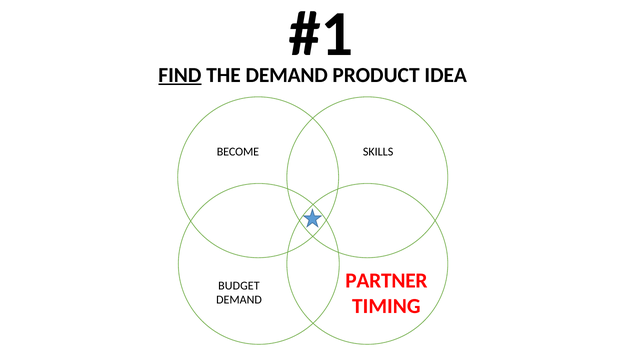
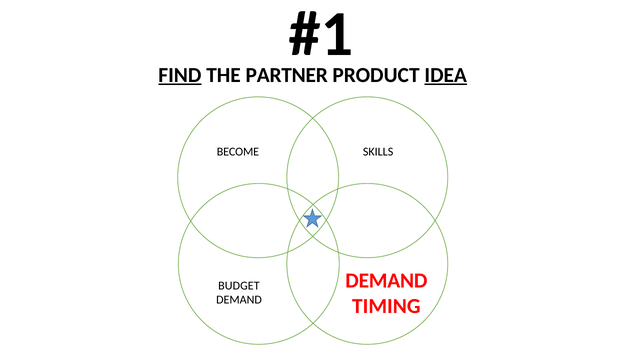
THE DEMAND: DEMAND -> PARTNER (287, 75)
IDEA underline: none -> present (446, 75)
PARTNER: PARTNER -> DEMAND (386, 281)
